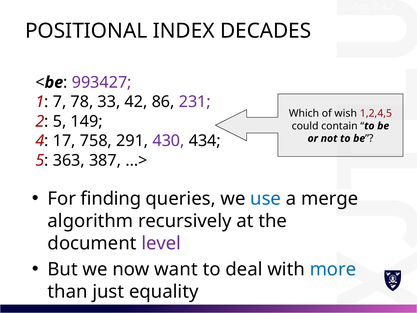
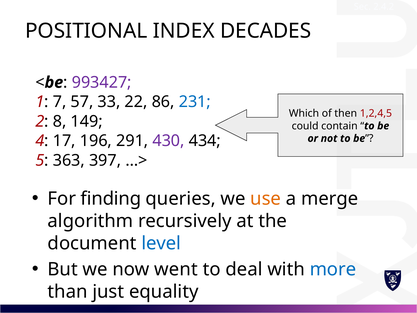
78: 78 -> 57 (82, 102)
42: 42 -> 22 (136, 102)
231 colour: purple -> blue (195, 102)
wish: wish -> then (346, 113)
2 5: 5 -> 8 (60, 121)
758: 758 -> 196 (96, 141)
387: 387 -> 397 (105, 160)
use colour: blue -> orange (266, 199)
level colour: purple -> blue (161, 243)
want: want -> went (176, 269)
